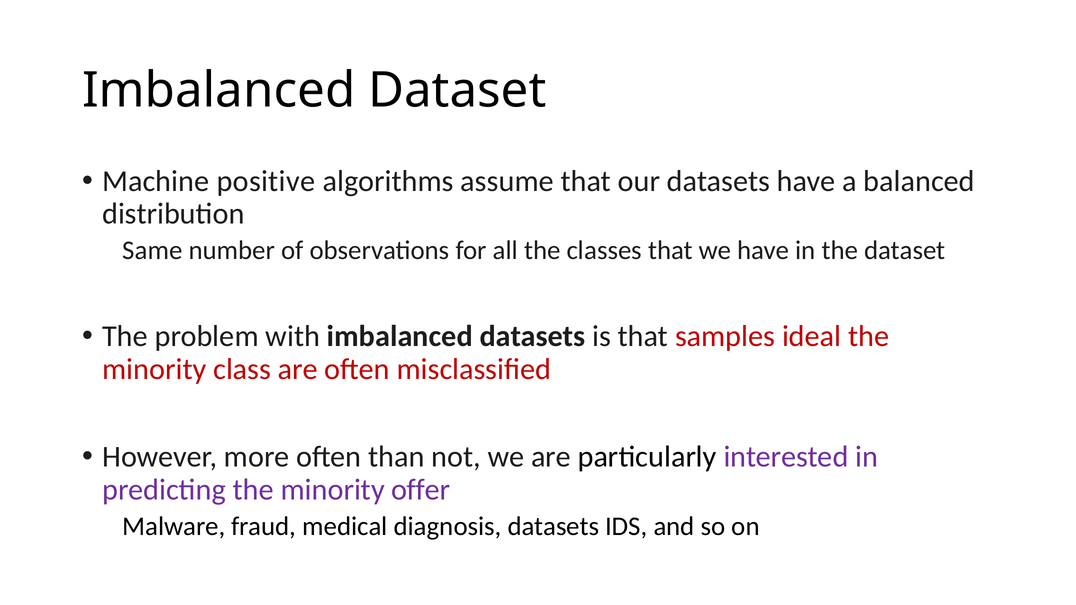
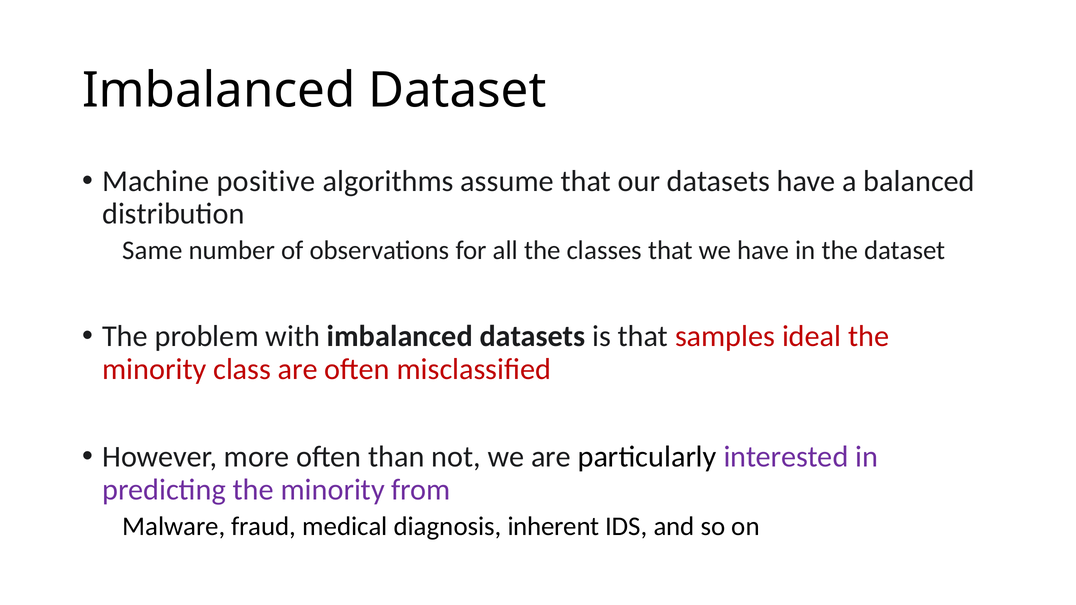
offer: offer -> from (421, 490)
diagnosis datasets: datasets -> inherent (553, 526)
